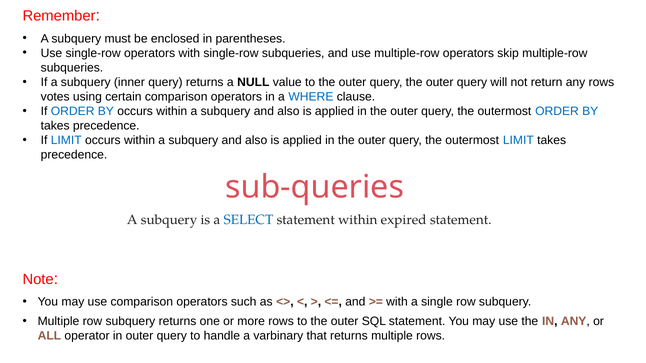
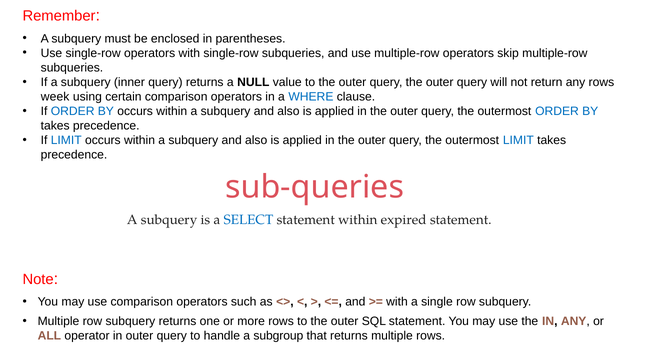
votes: votes -> week (55, 97)
varbinary: varbinary -> subgroup (278, 336)
